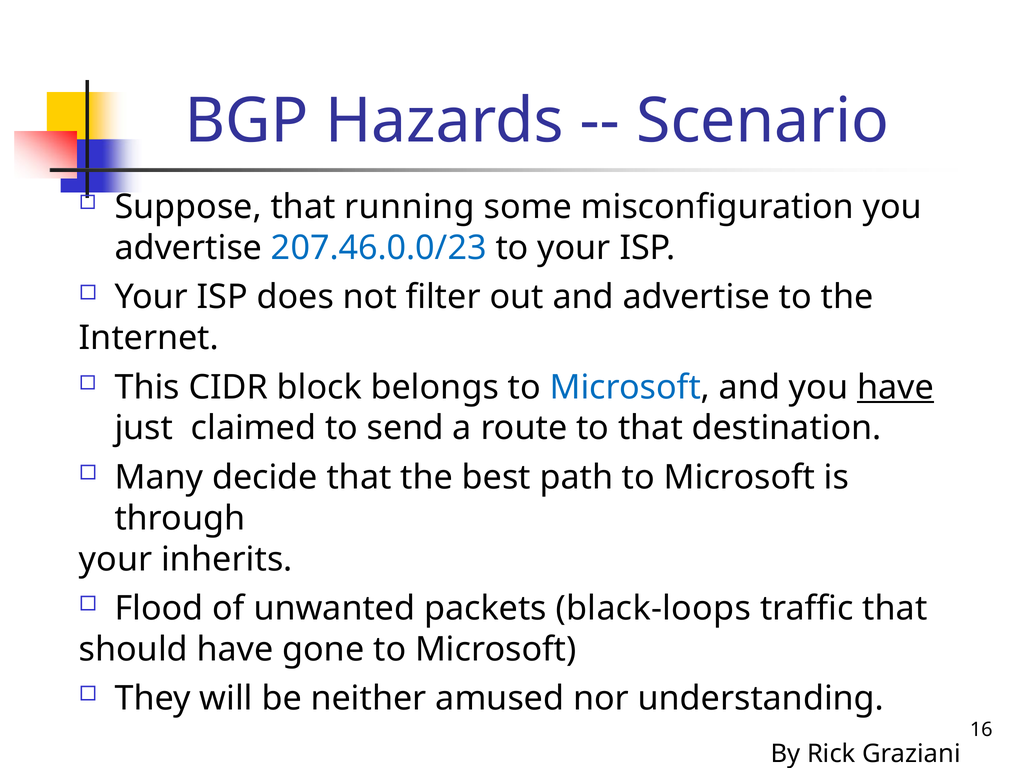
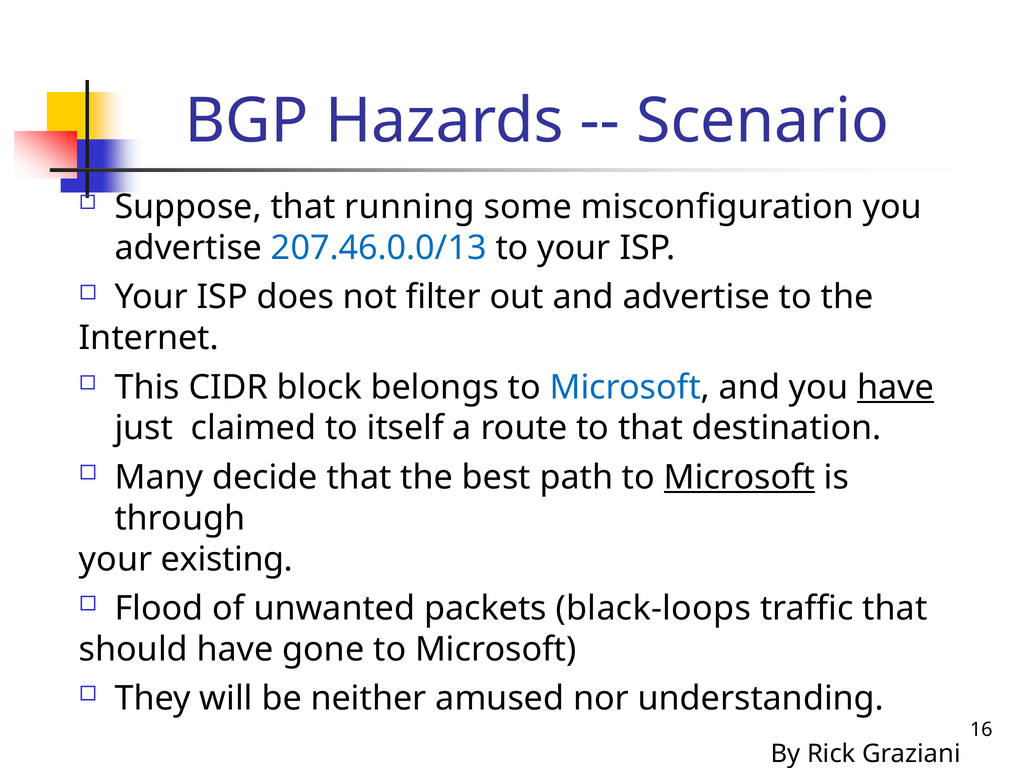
207.46.0.0/23: 207.46.0.0/23 -> 207.46.0.0/13 (379, 248)
send: send -> itself (405, 428)
Microsoft underline: none -> present (740, 477)
inherits: inherits -> existing (227, 559)
